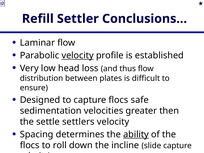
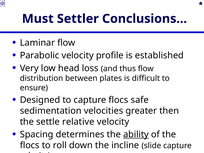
Refill: Refill -> Must (38, 19)
velocity underline: present -> none (78, 55)
settlers: settlers -> relative (78, 122)
